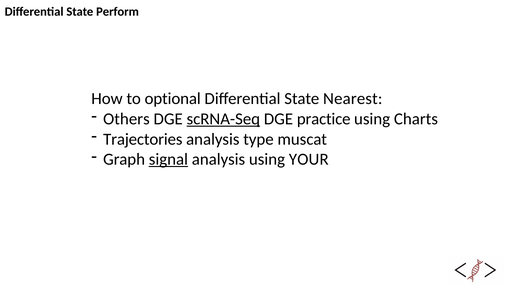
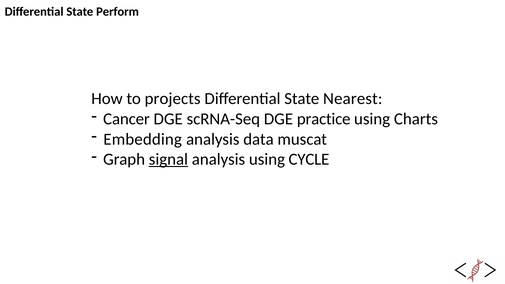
optional: optional -> projects (173, 99)
Others: Others -> Cancer (126, 119)
scRNA-Seq underline: present -> none (223, 119)
Trajectories: Trajectories -> Embedding (143, 139)
type: type -> data (258, 139)
YOUR: YOUR -> CYCLE (309, 159)
